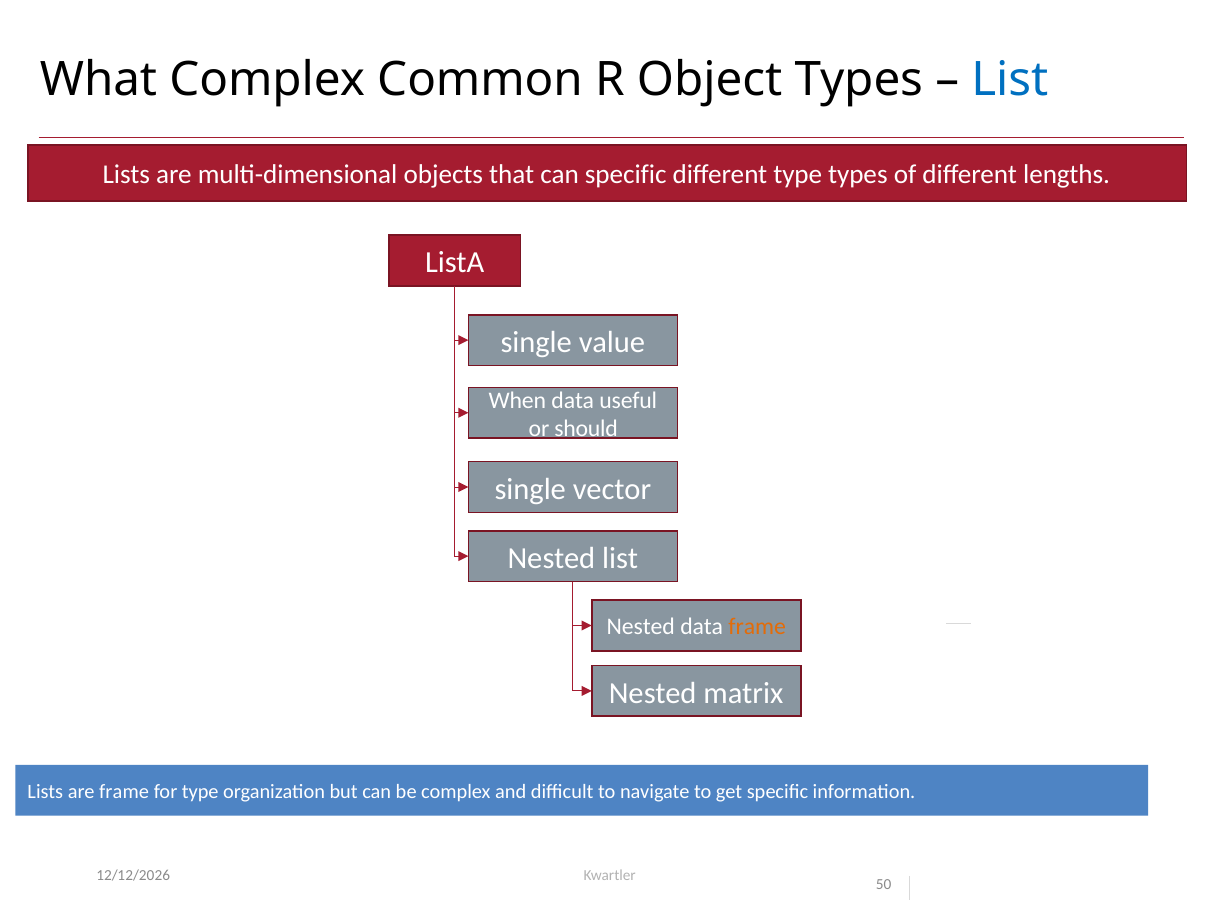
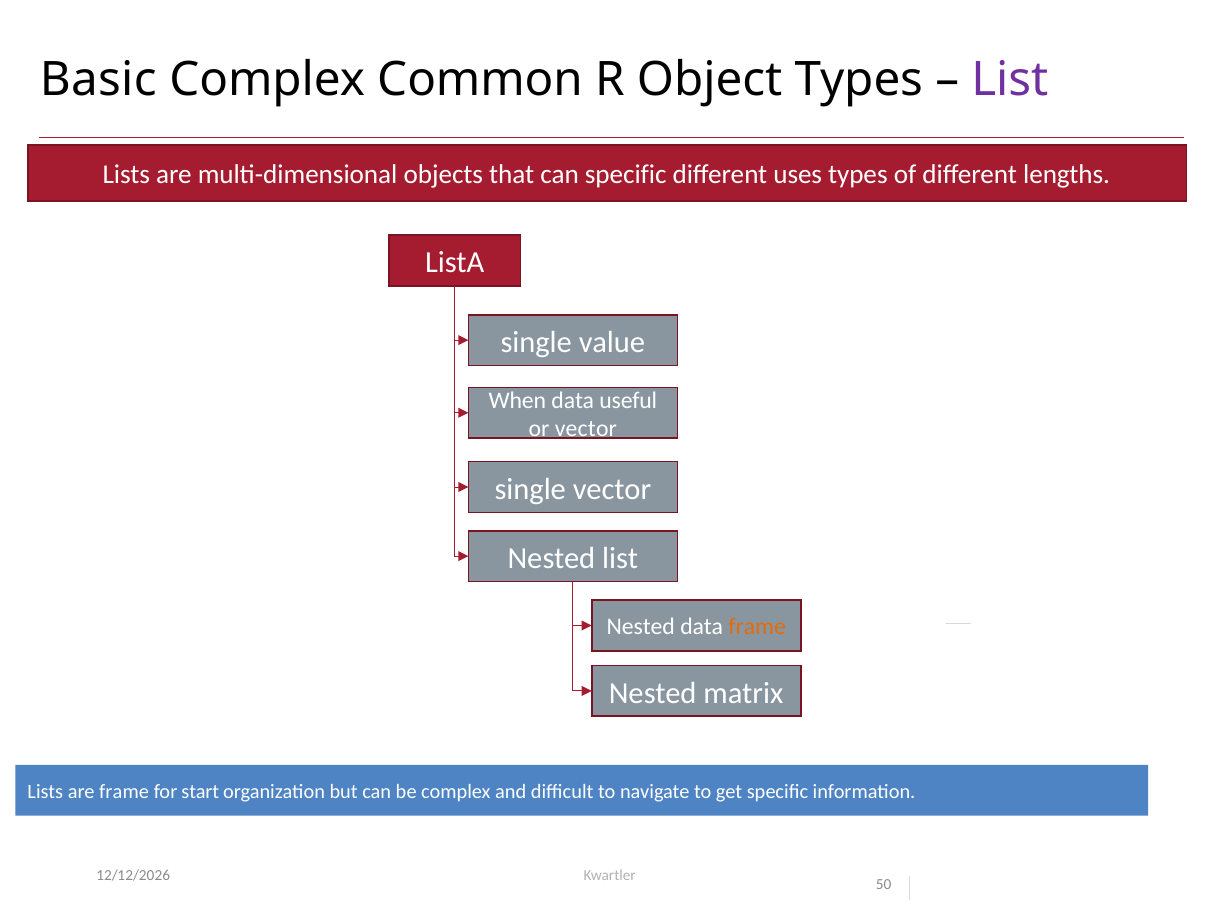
What: What -> Basic (98, 80)
List colour: blue -> purple (1010, 80)
different type: type -> uses (798, 175)
or should: should -> vector (586, 429)
for type: type -> start (200, 792)
